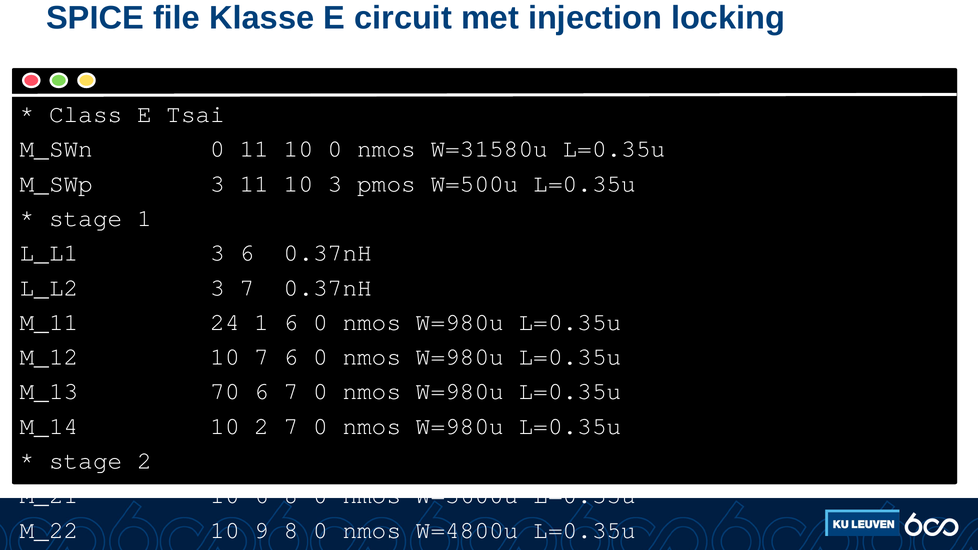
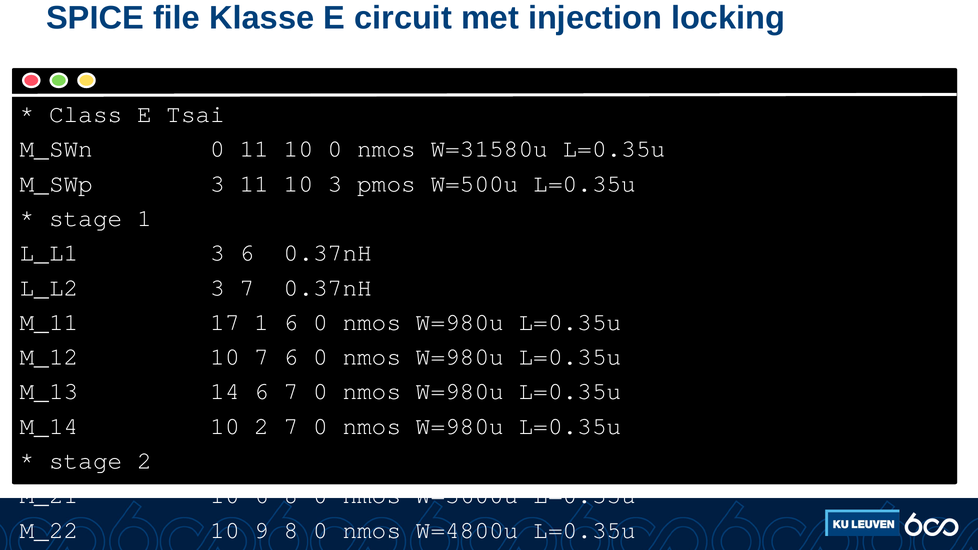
24: 24 -> 17 (225, 322)
70: 70 -> 14 (225, 391)
